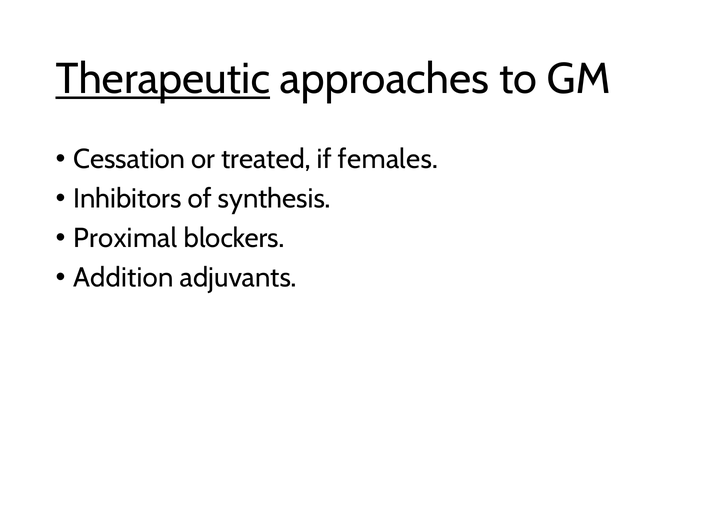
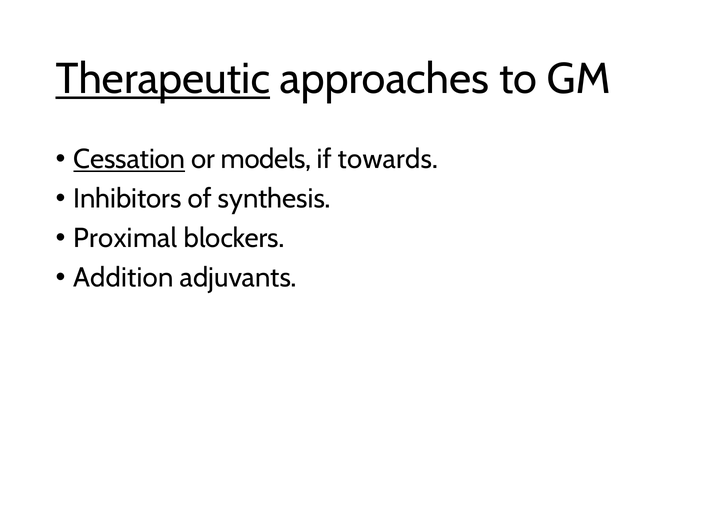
Cessation underline: none -> present (129, 159)
treated: treated -> models (266, 159)
females: females -> towards (388, 159)
